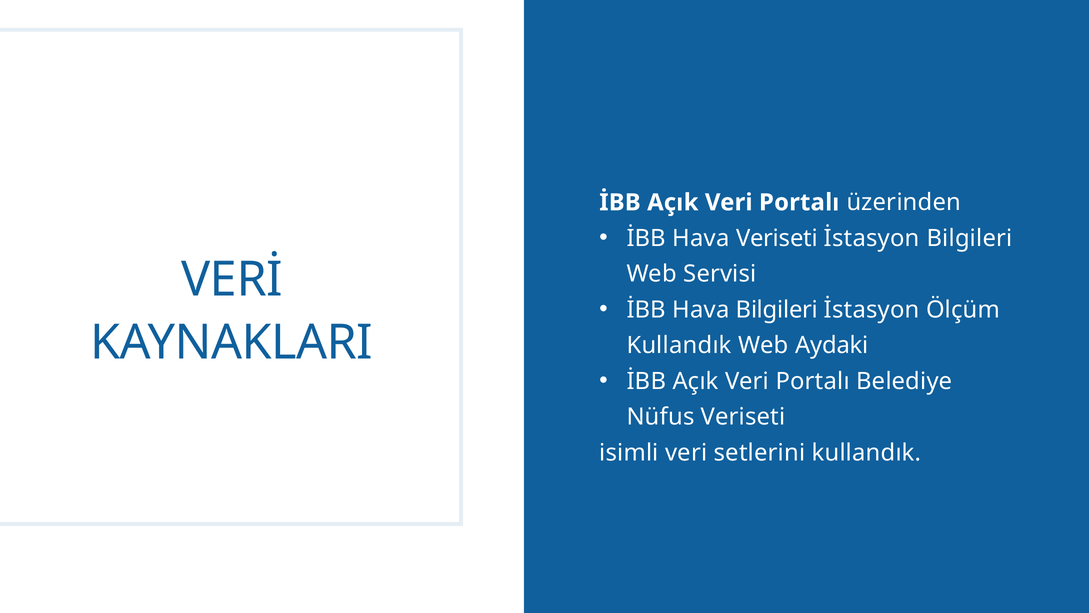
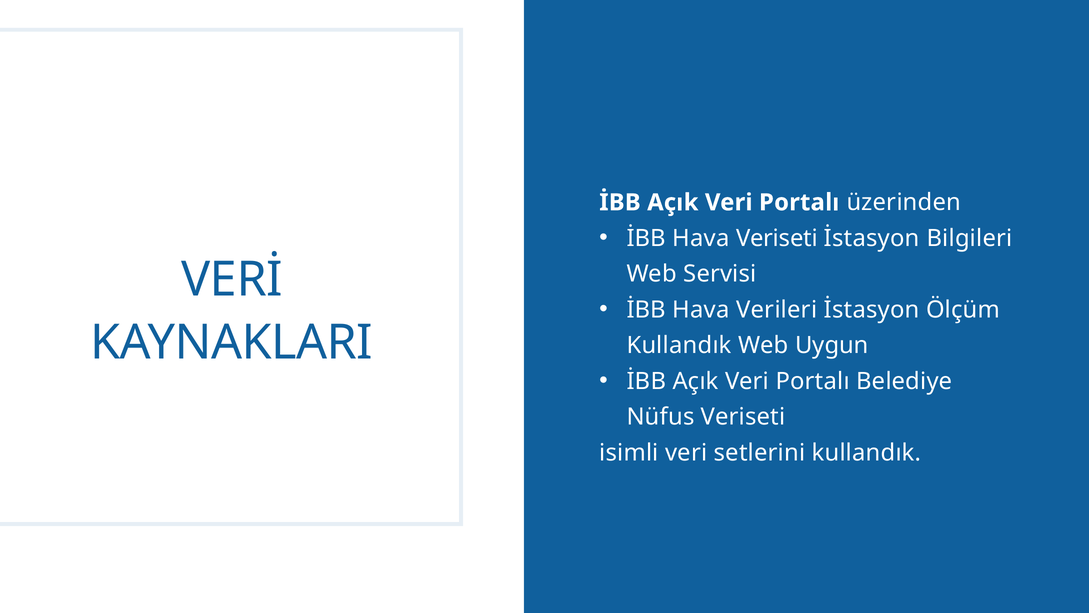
Hava Bilgileri: Bilgileri -> Verileri (777, 310)
Aydaki: Aydaki -> Uygun (832, 345)
